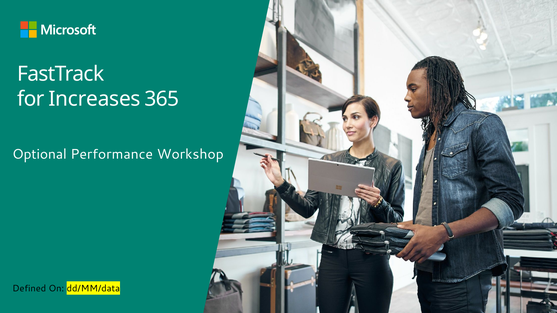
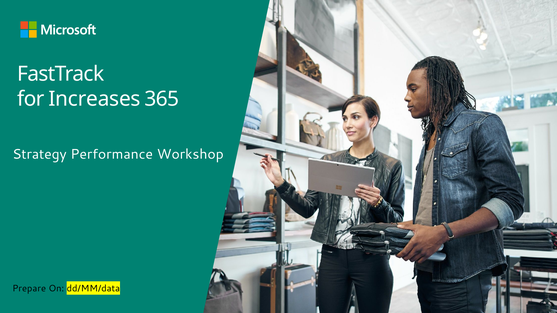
Optional: Optional -> Strategy (39, 154)
Defined: Defined -> Prepare (29, 289)
